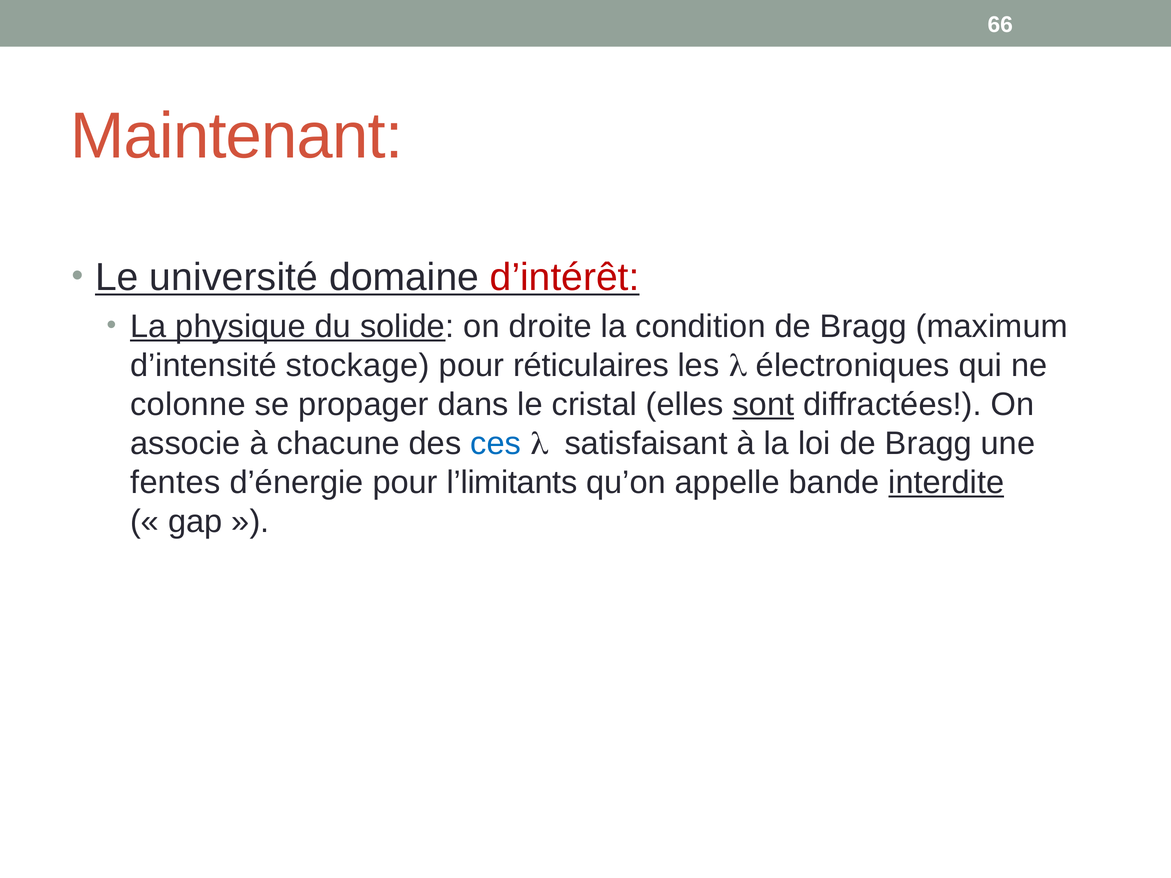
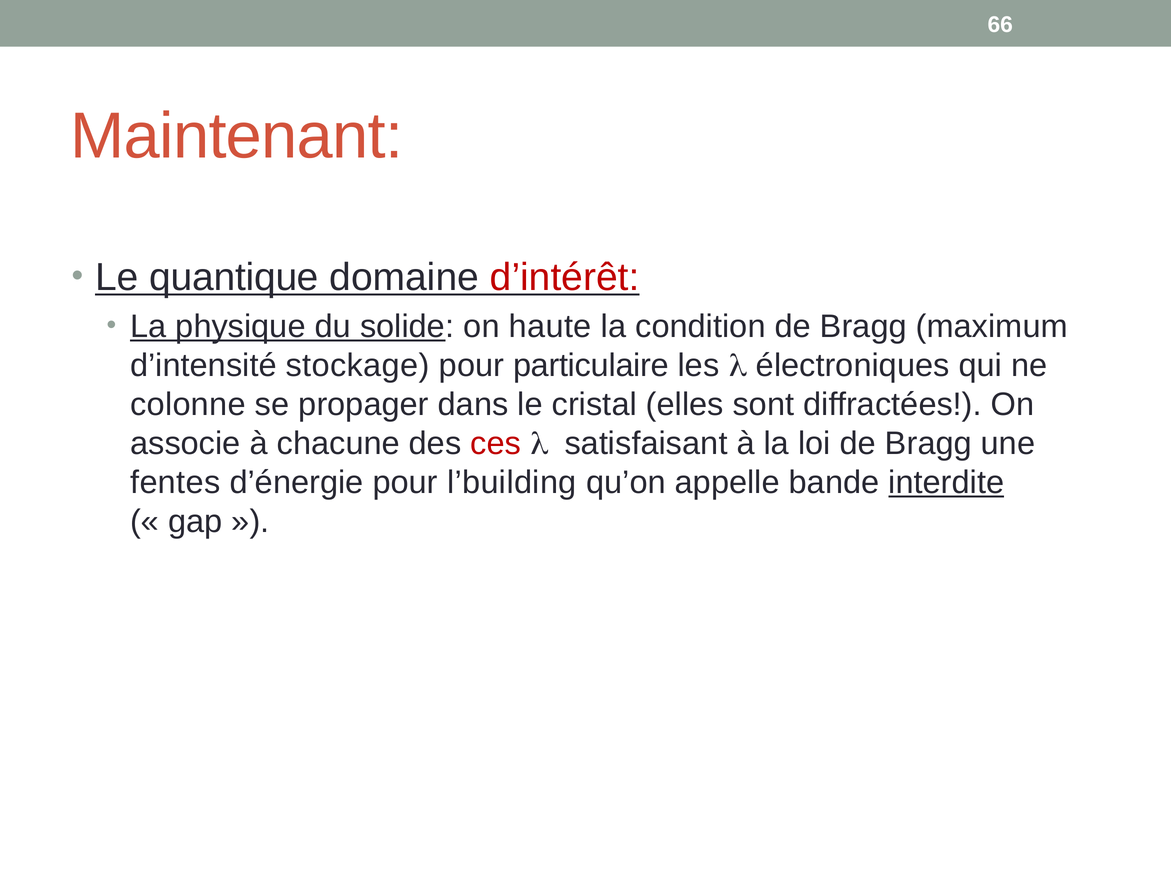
université: université -> quantique (234, 277)
droite: droite -> haute (550, 326)
réticulaires: réticulaires -> particulaire (591, 365)
sont underline: present -> none (763, 405)
ces colour: blue -> red (496, 444)
l’limitants: l’limitants -> l’building (512, 483)
